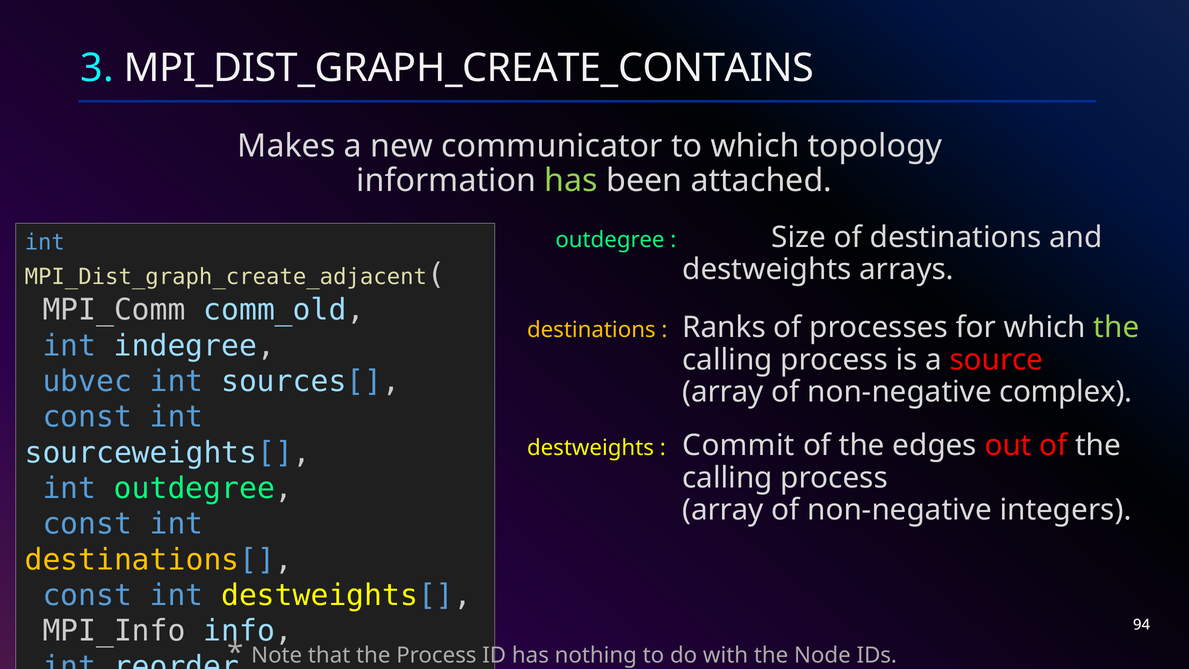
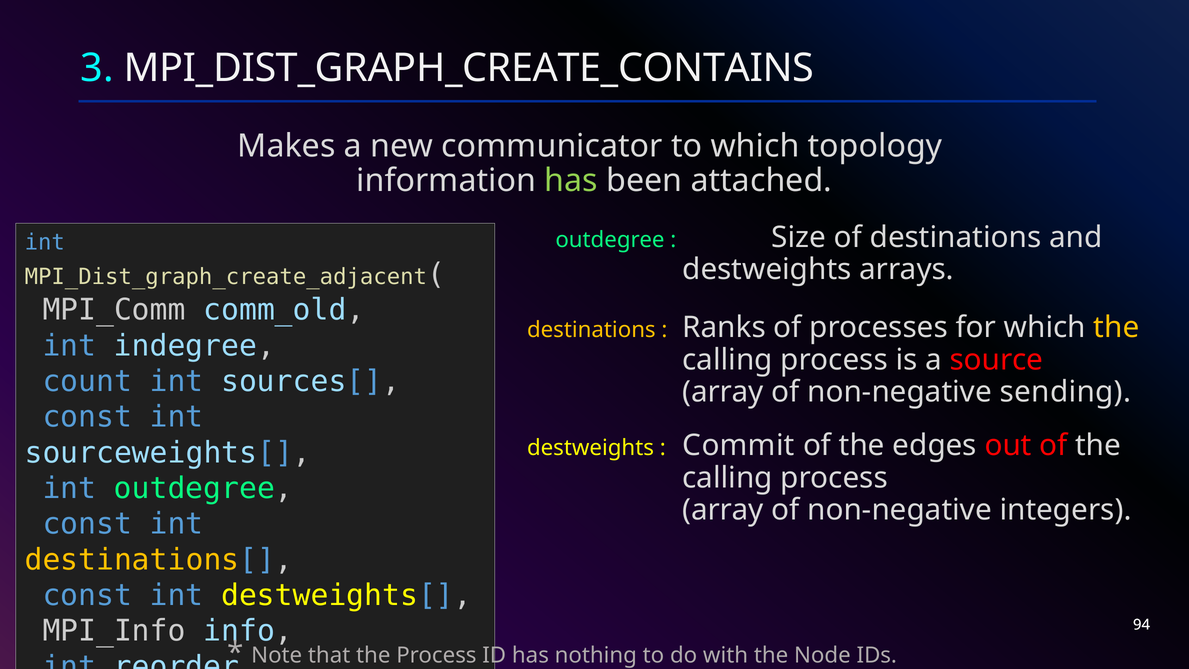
the colour: light green -> yellow (1116, 327)
ubvec: ubvec -> count (87, 381)
complex: complex -> sending (1065, 392)
